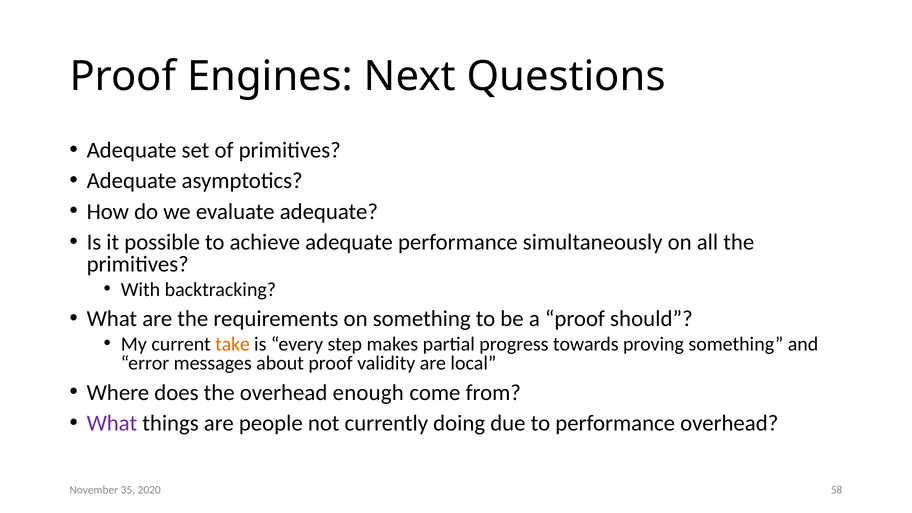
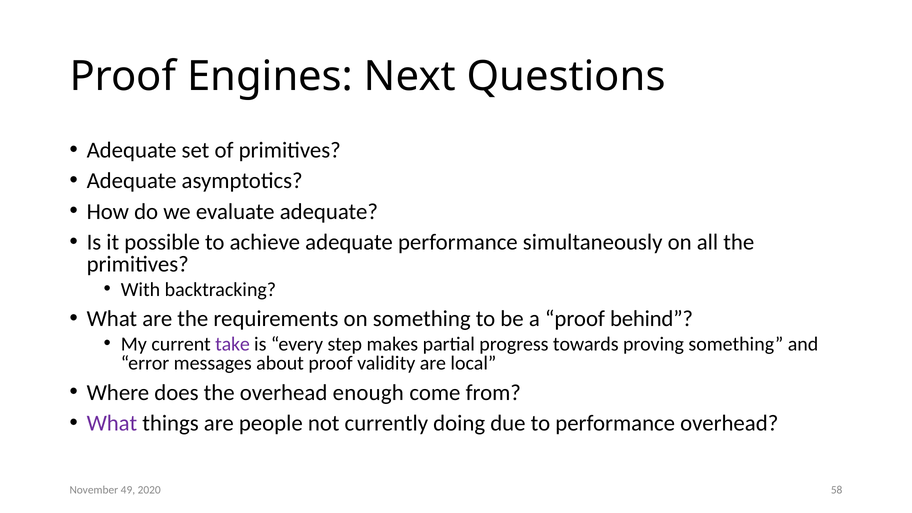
should: should -> behind (652, 319)
take colour: orange -> purple (233, 344)
35: 35 -> 49 (128, 490)
